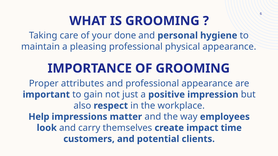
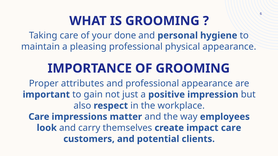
Help: Help -> Care (39, 117)
impact time: time -> care (231, 128)
